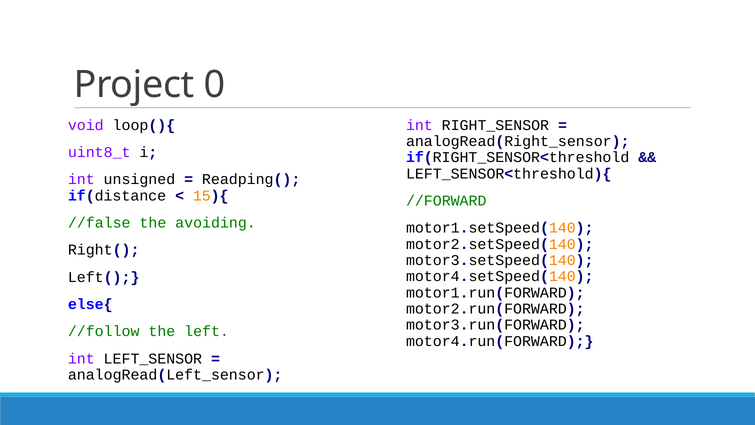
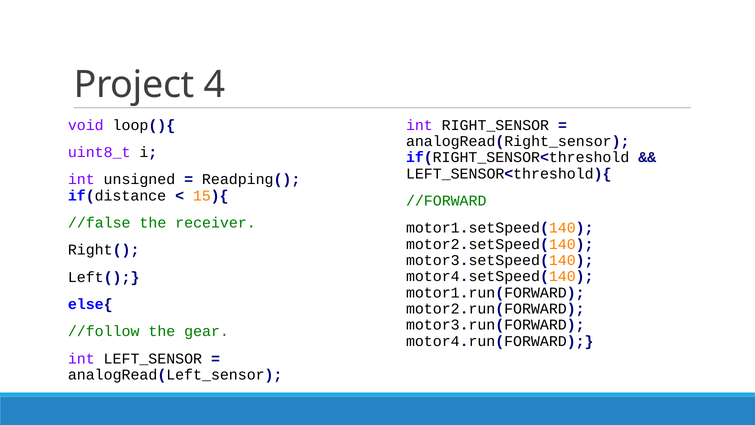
0: 0 -> 4 (215, 85)
avoiding: avoiding -> receiver (216, 223)
left: left -> gear (207, 331)
